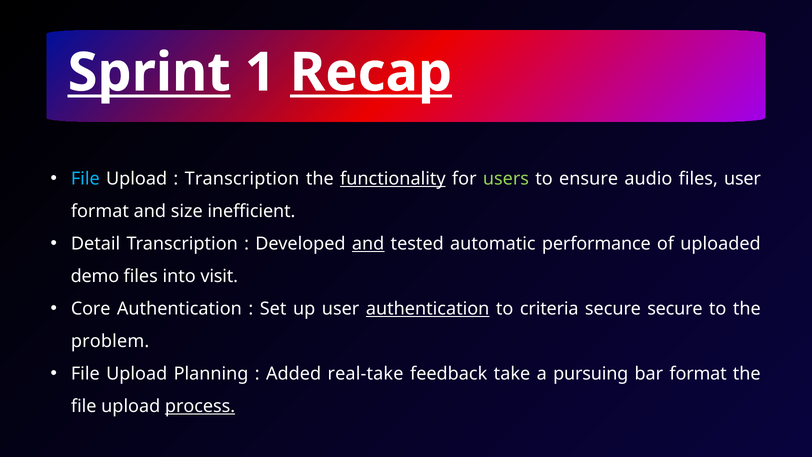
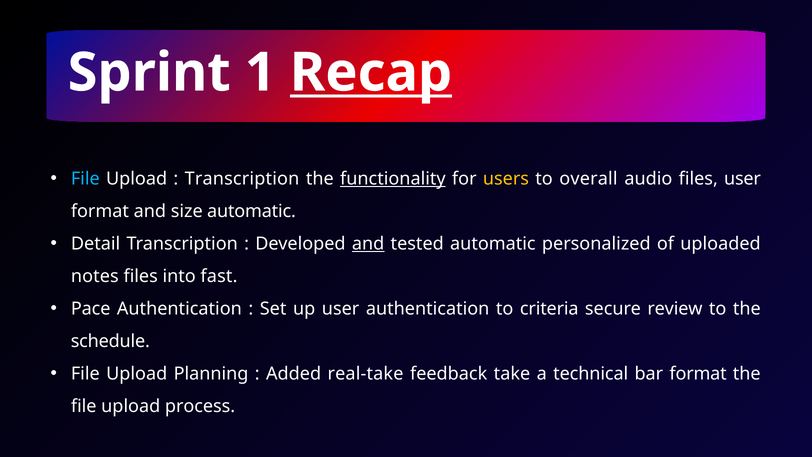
Sprint underline: present -> none (149, 73)
users colour: light green -> yellow (506, 179)
ensure: ensure -> overall (588, 179)
size inefficient: inefficient -> automatic (251, 211)
performance: performance -> personalized (596, 244)
demo: demo -> notes (95, 276)
visit: visit -> fast (219, 276)
Core: Core -> Pace (91, 309)
authentication underline: present -> none (428, 309)
secure secure: secure -> review (675, 309)
problem: problem -> schedule (110, 341)
pursuing: pursuing -> technical (591, 374)
process underline: present -> none (200, 406)
